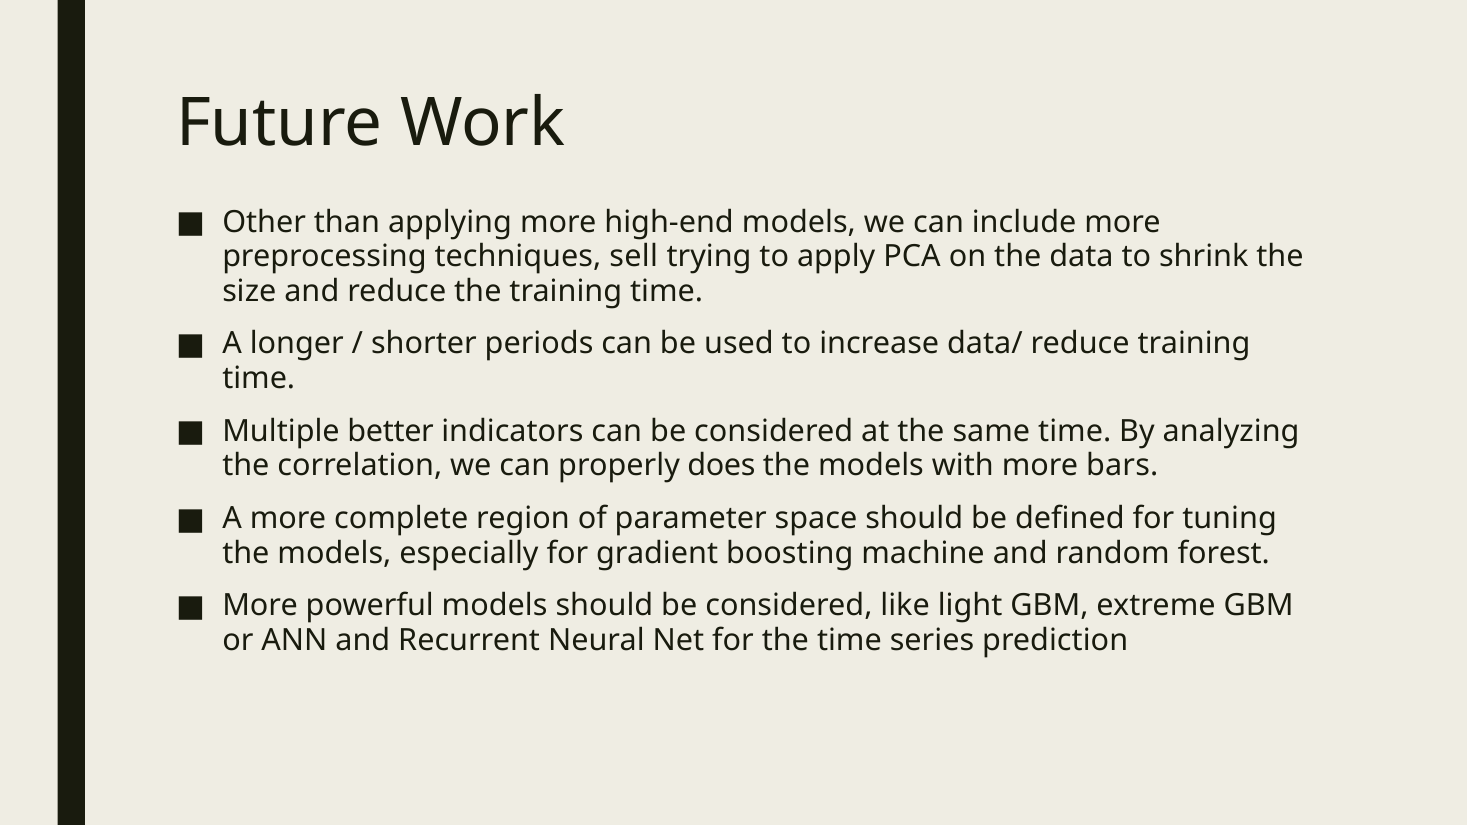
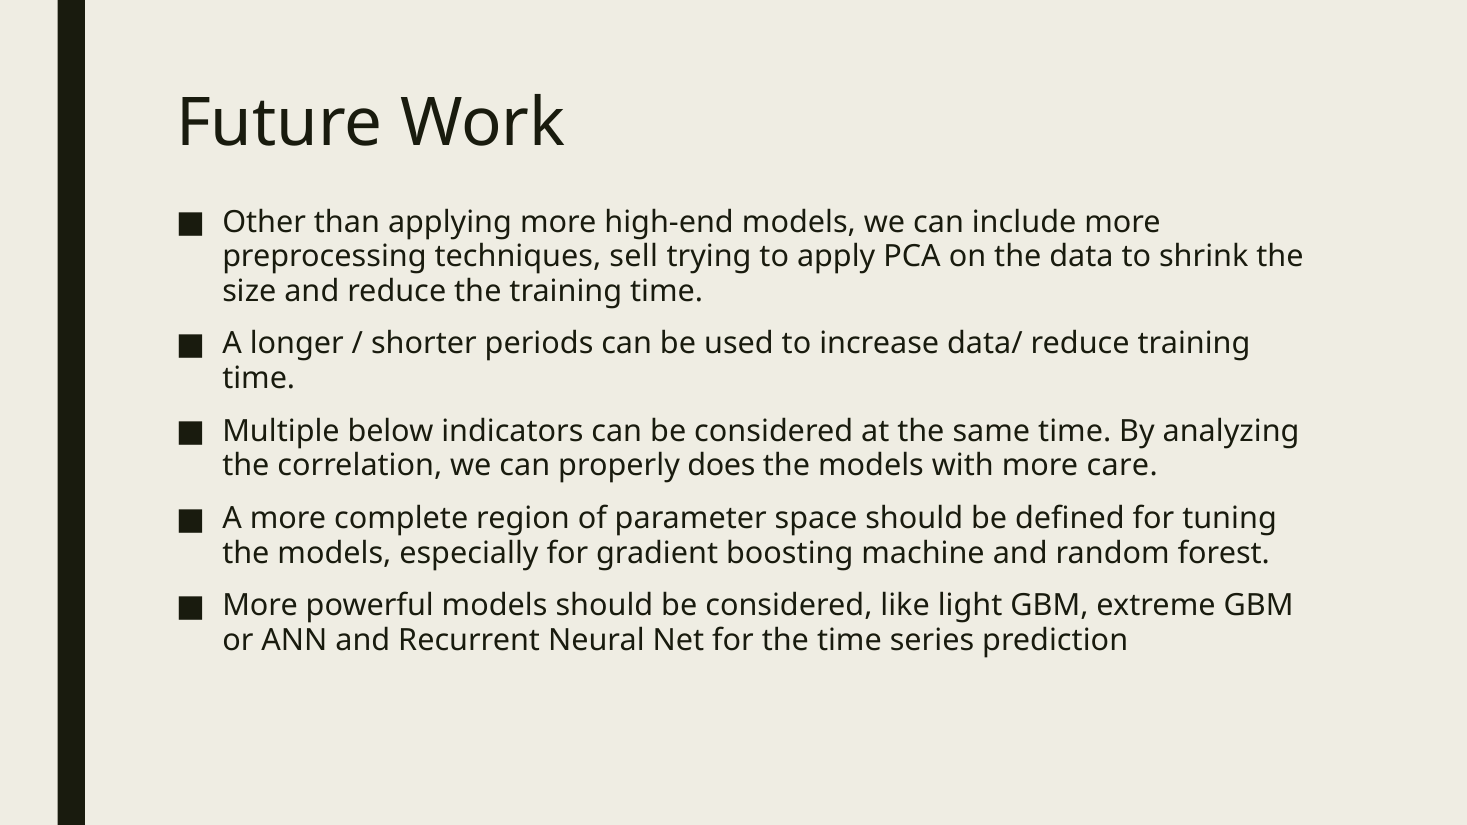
better: better -> below (391, 431)
bars: bars -> care (1122, 466)
